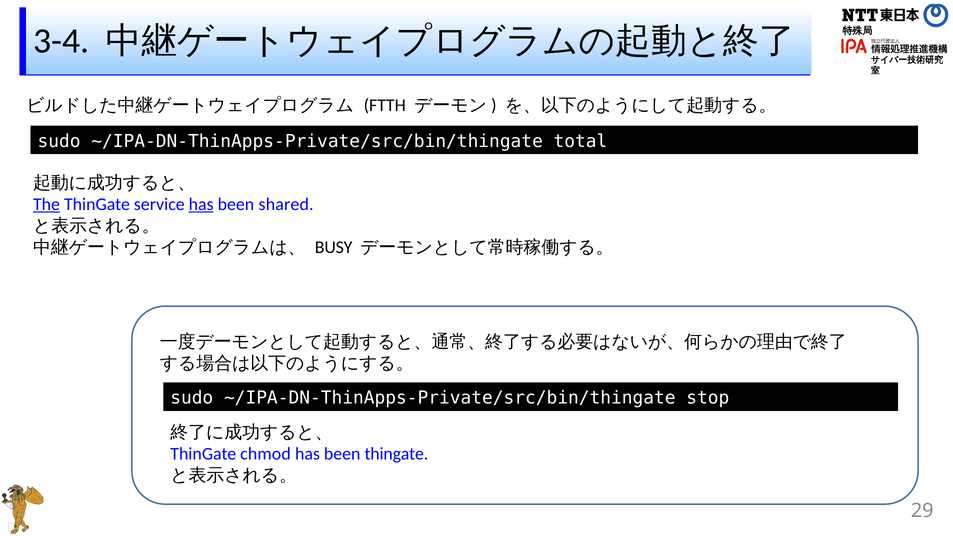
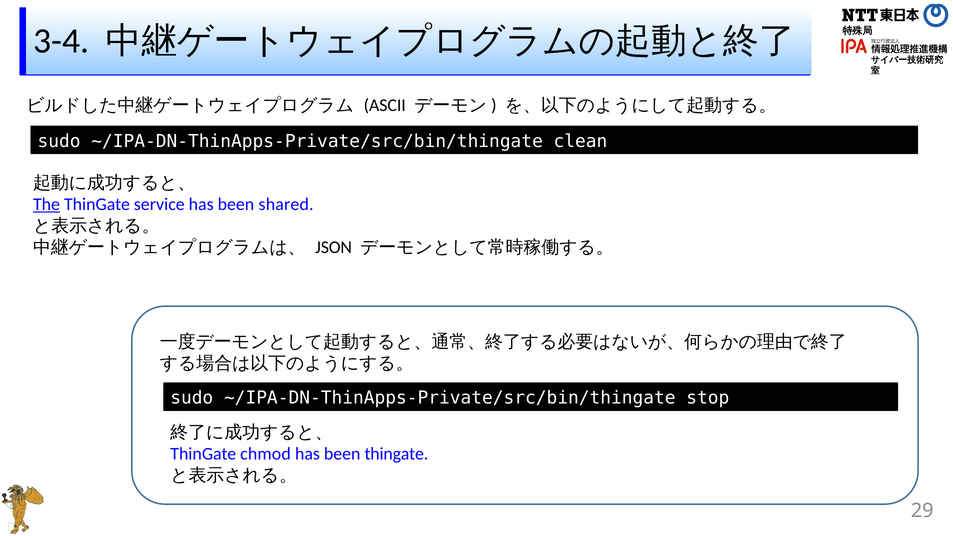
FTTH: FTTH -> ASCII (385, 105)
total: total -> clean (580, 141)
has underline: present -> none (201, 204)
BUSY: BUSY -> JSON (334, 247)
